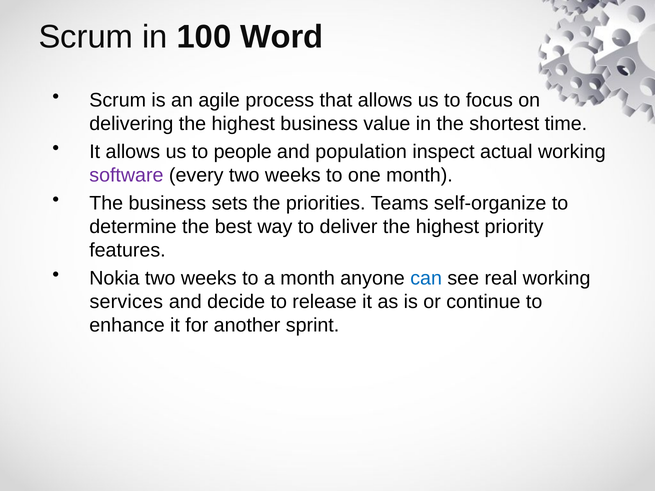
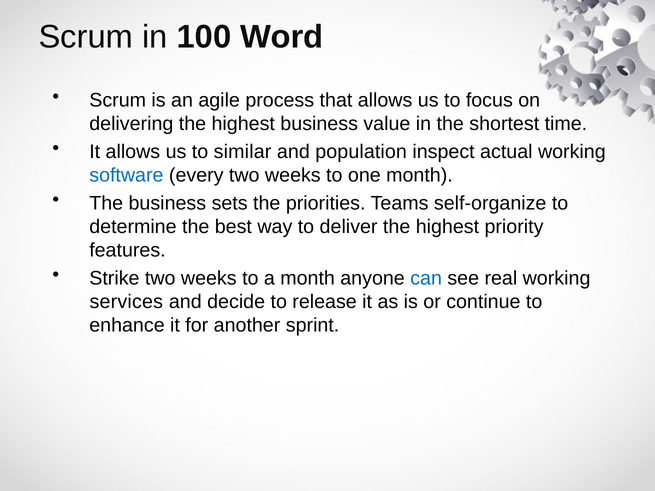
people: people -> similar (243, 152)
software colour: purple -> blue (126, 175)
Nokia: Nokia -> Strike (114, 278)
